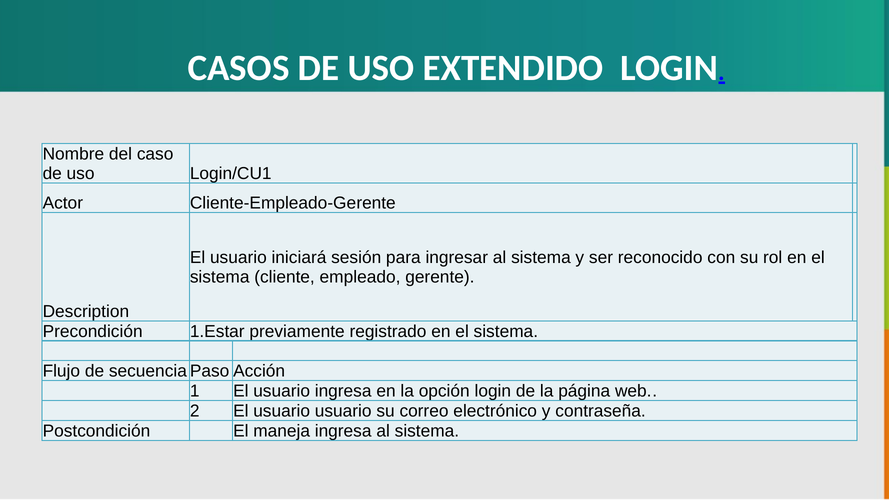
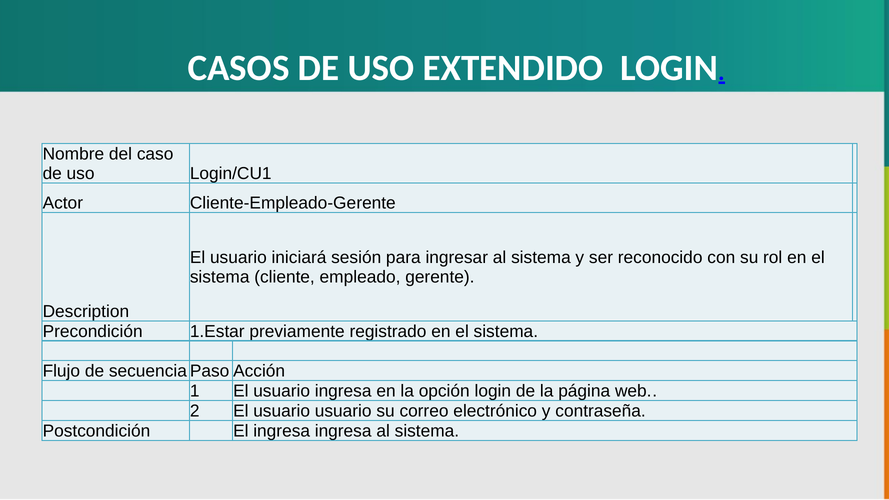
El maneja: maneja -> ingresa (282, 431)
